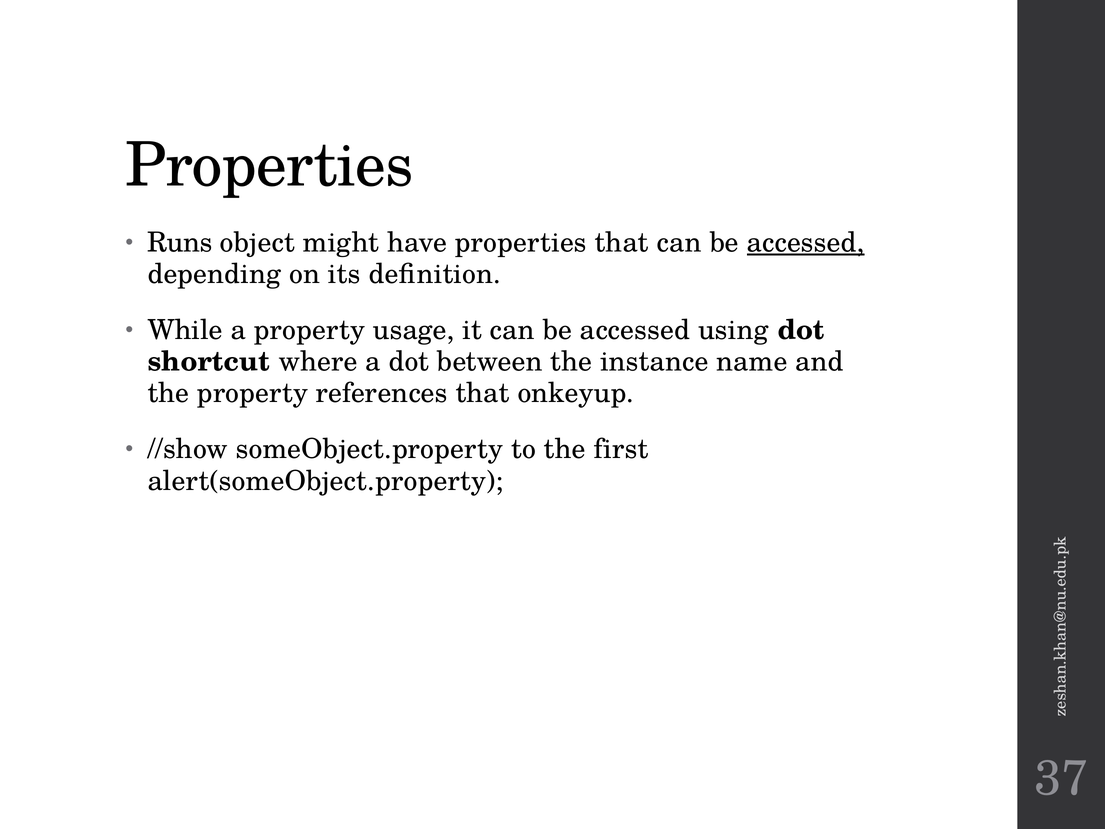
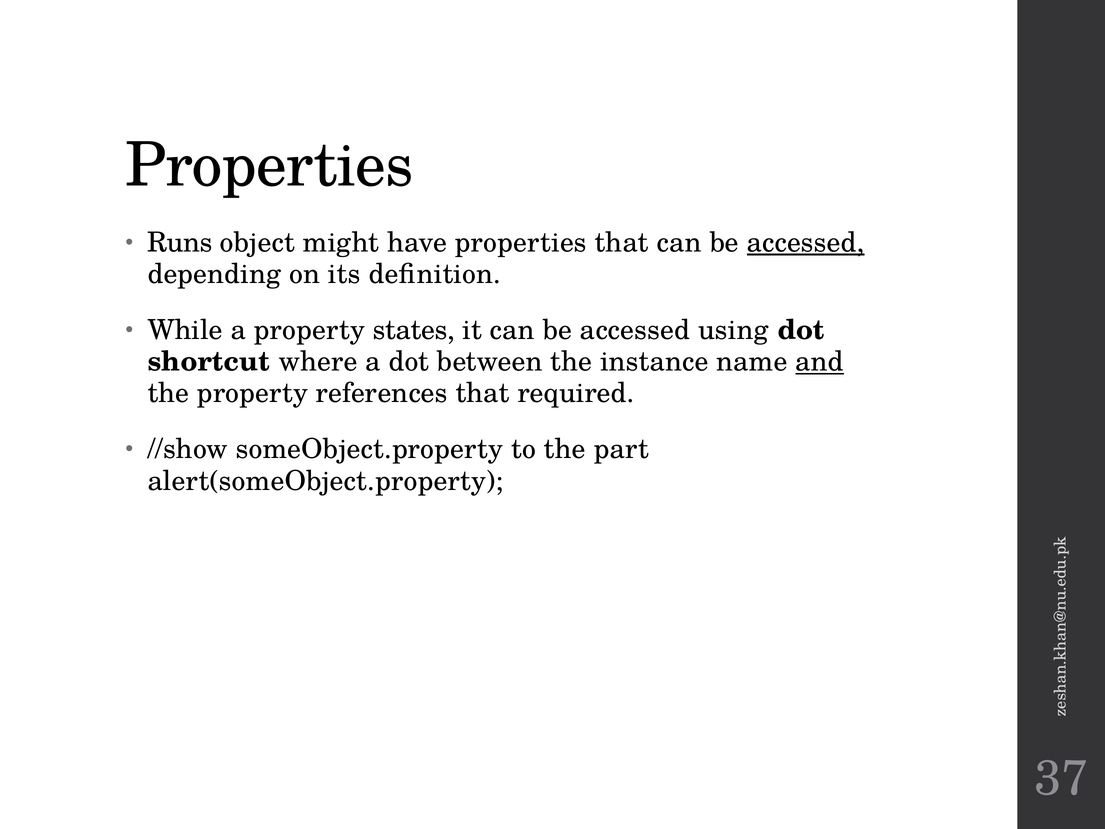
usage: usage -> states (414, 330)
and underline: none -> present (820, 362)
onkeyup: onkeyup -> required (576, 393)
first: first -> part (621, 449)
